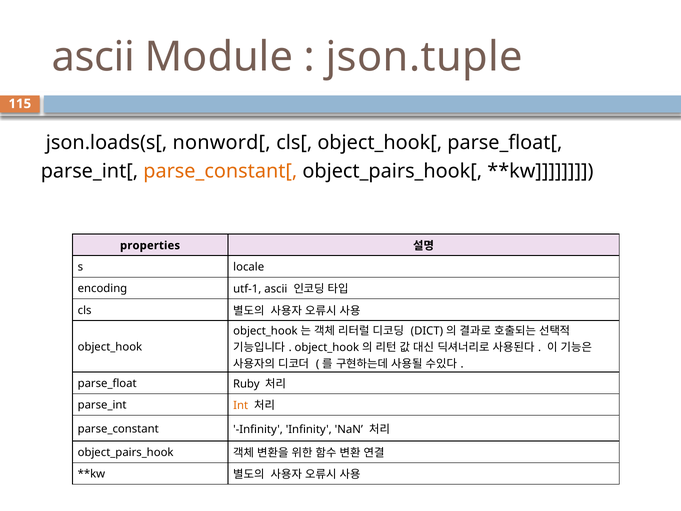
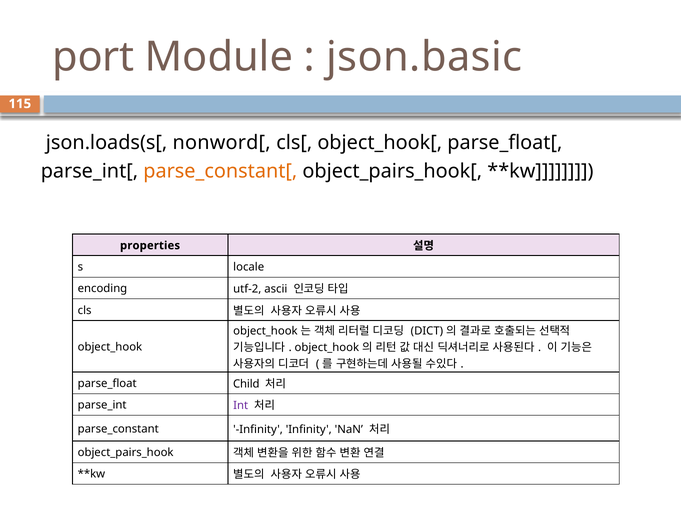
ascii: ascii -> port (93, 57)
json.tuple: json.tuple -> json.basic (424, 57)
utf-1: utf-1 -> utf-2 (247, 289)
Ruby: Ruby -> Child (246, 384)
Int colour: orange -> purple (241, 405)
